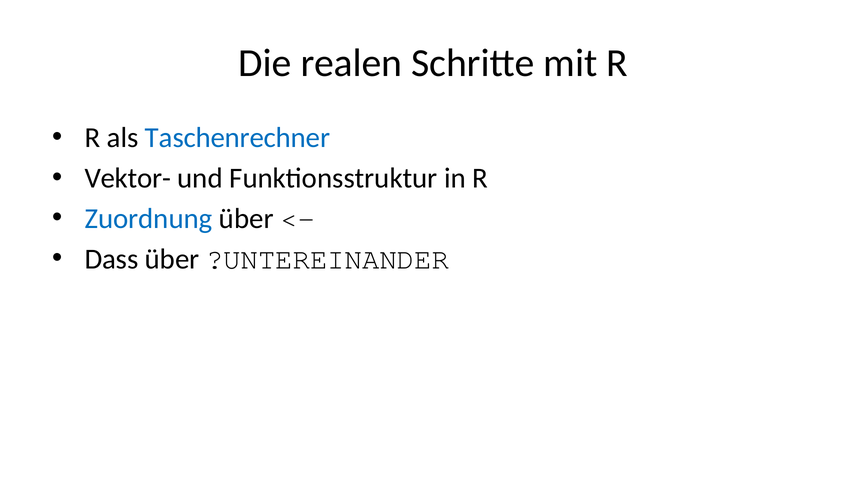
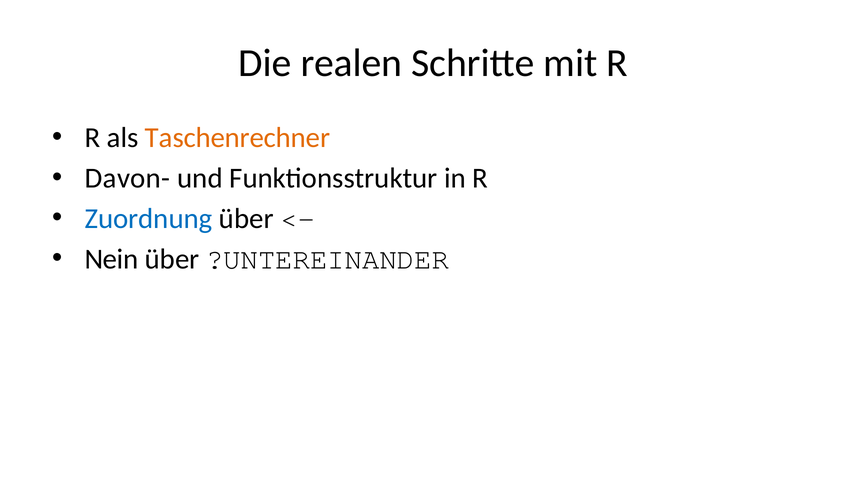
Taschenrechner colour: blue -> orange (238, 138)
Vektor-: Vektor- -> Davon- (127, 178)
Dass: Dass -> Nein (112, 259)
